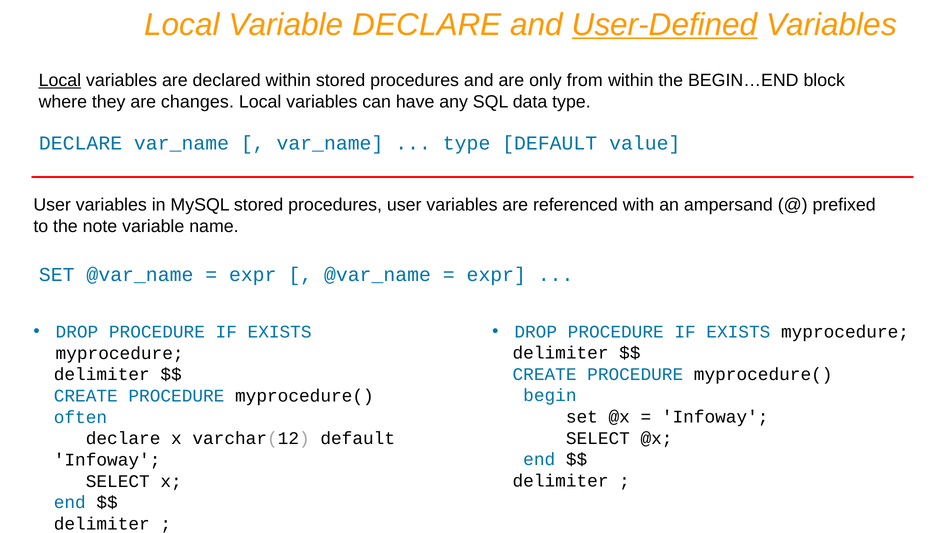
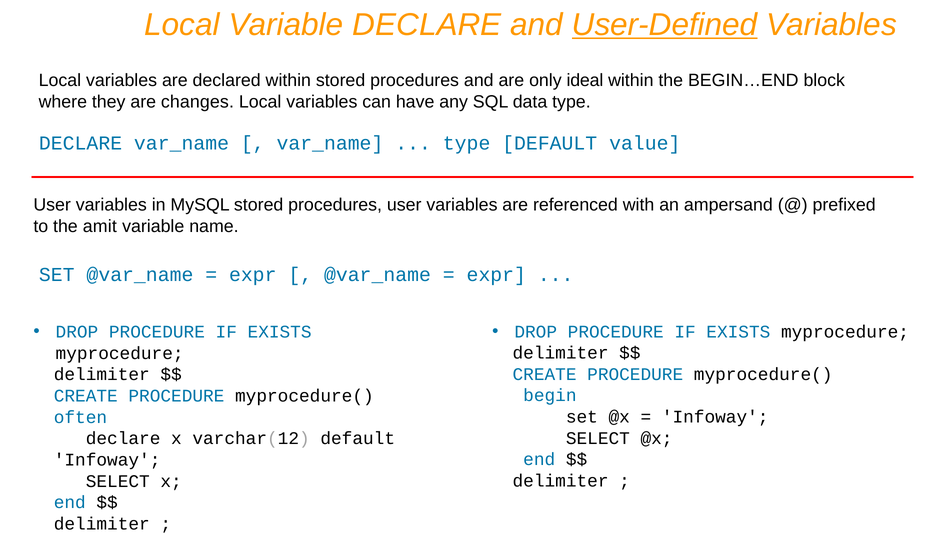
Local underline: present -> none (60, 81)
from: from -> ideal (585, 81)
note: note -> amit (100, 226)
